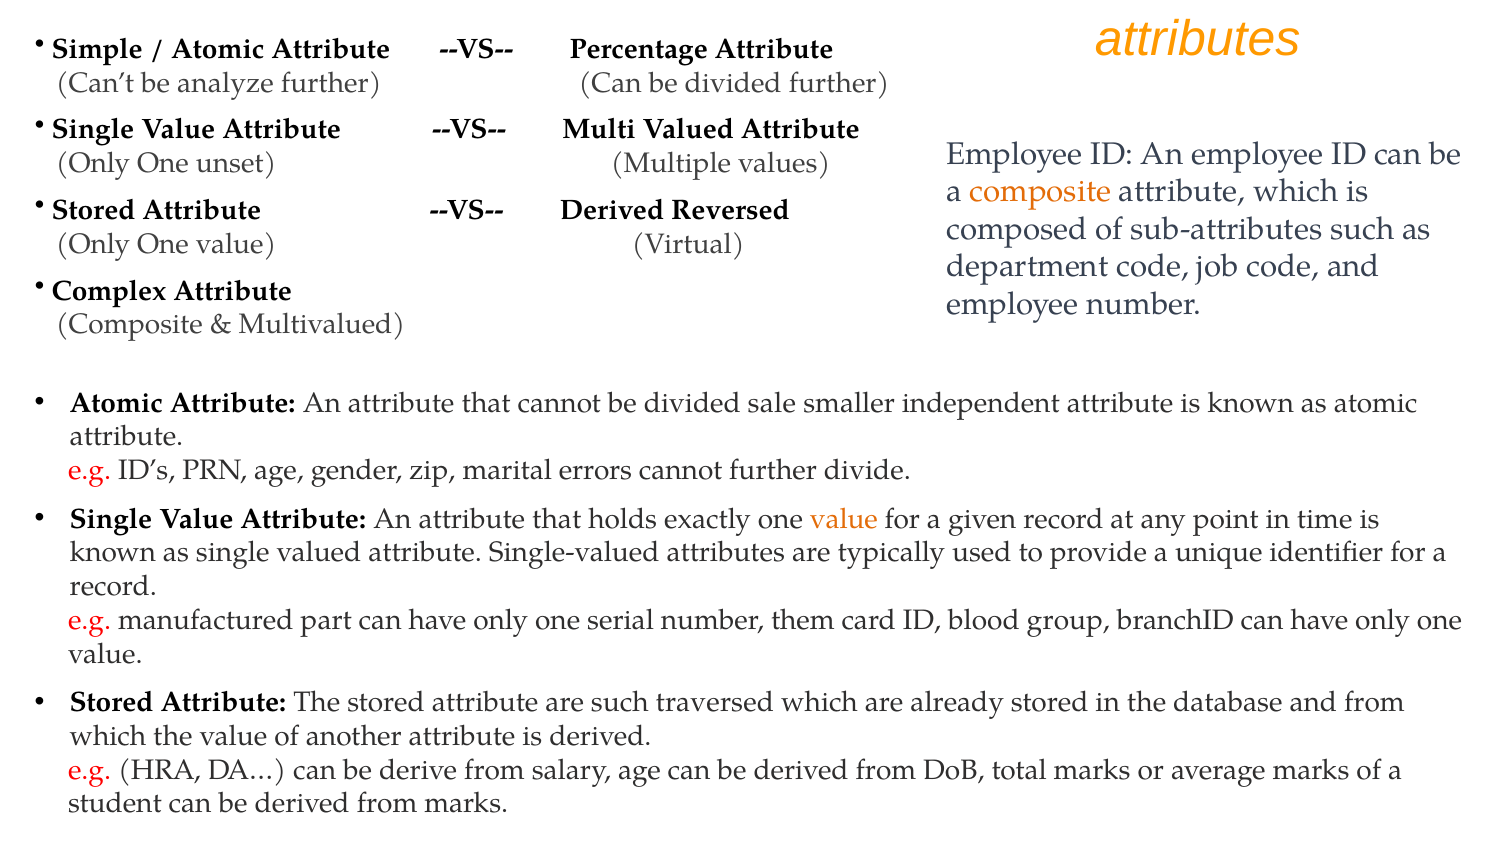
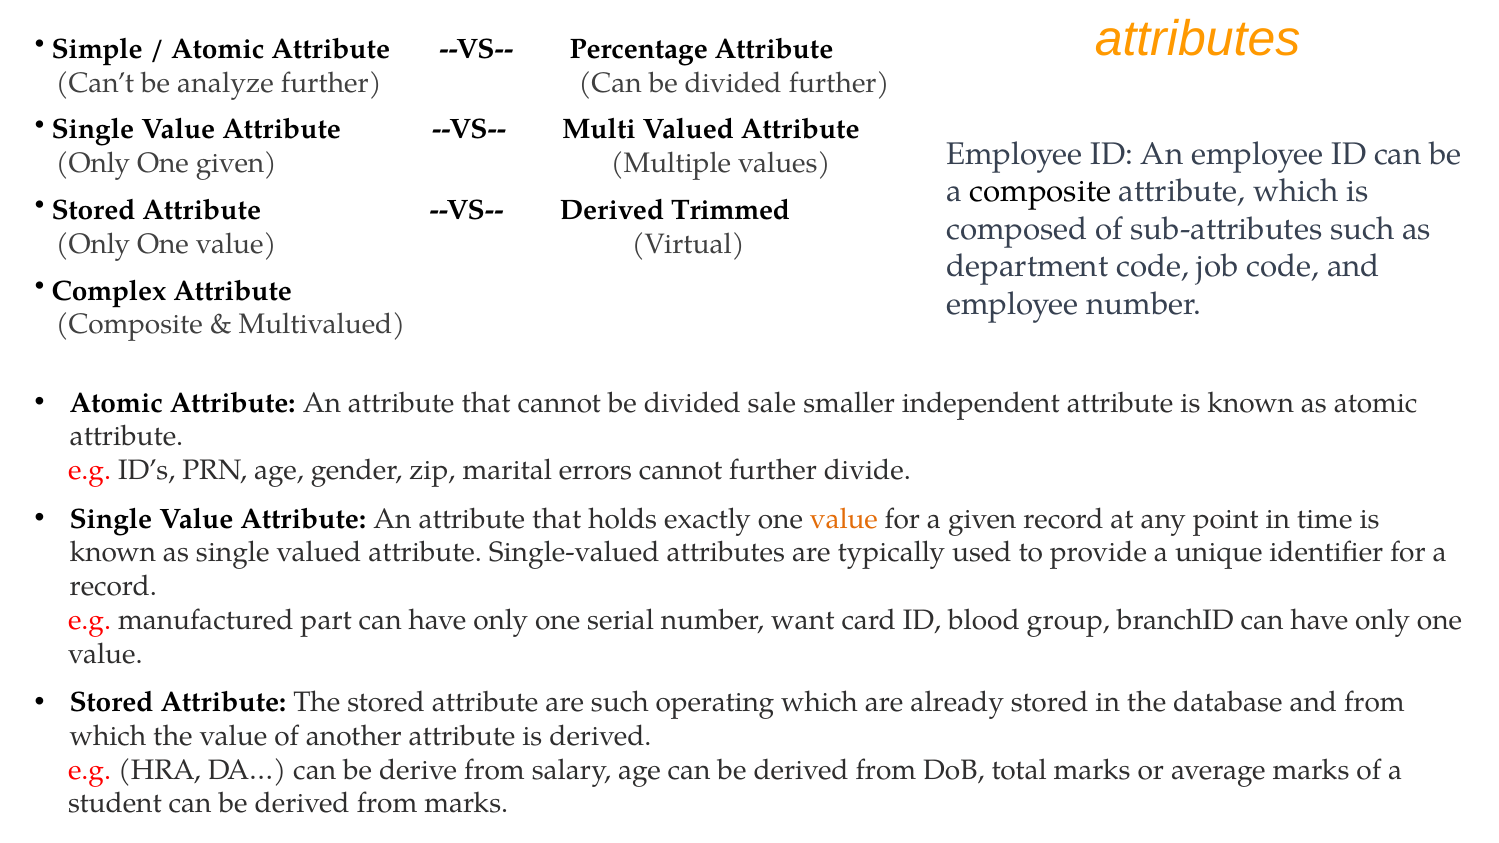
One unset: unset -> given (236, 163)
composite colour: orange -> black (1040, 191)
Reversed: Reversed -> Trimmed (731, 210)
them: them -> want (803, 620)
traversed: traversed -> operating (715, 703)
